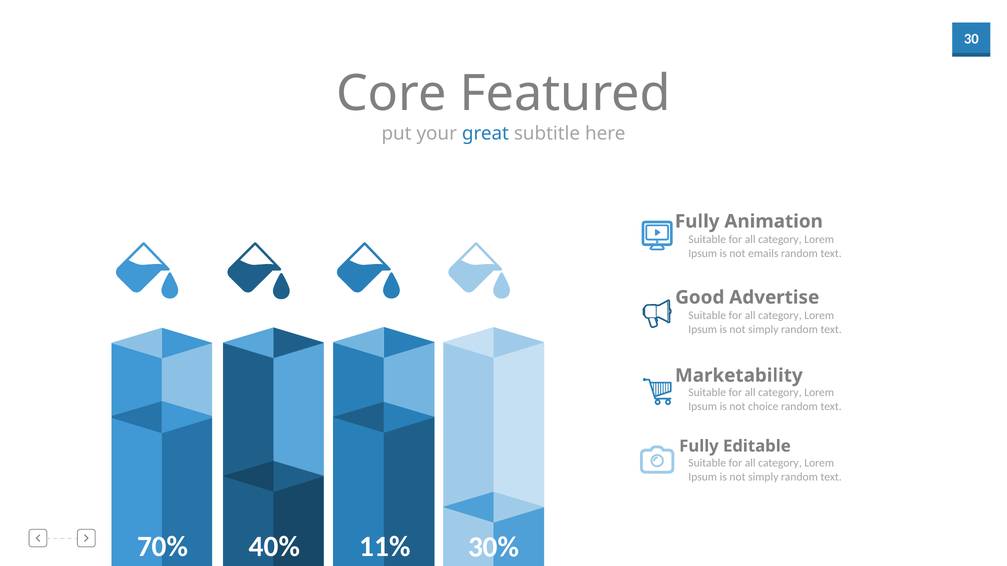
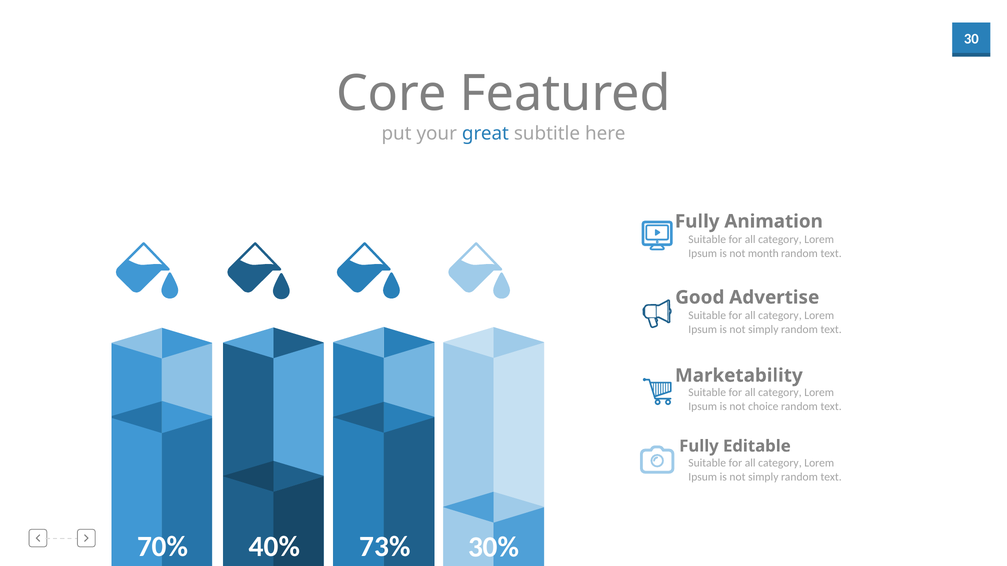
emails: emails -> month (763, 254)
11%: 11% -> 73% (385, 547)
